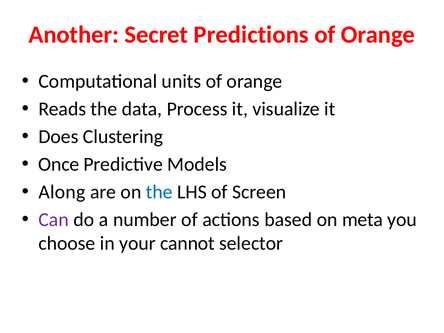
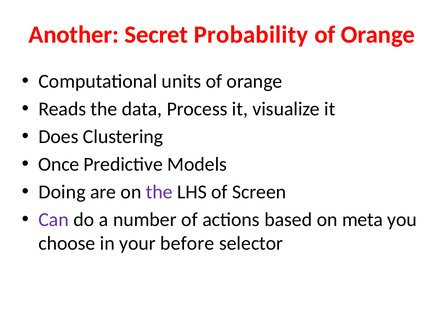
Predictions: Predictions -> Probability (251, 35)
Along: Along -> Doing (62, 192)
the colour: blue -> purple (159, 192)
cannot: cannot -> before (187, 243)
